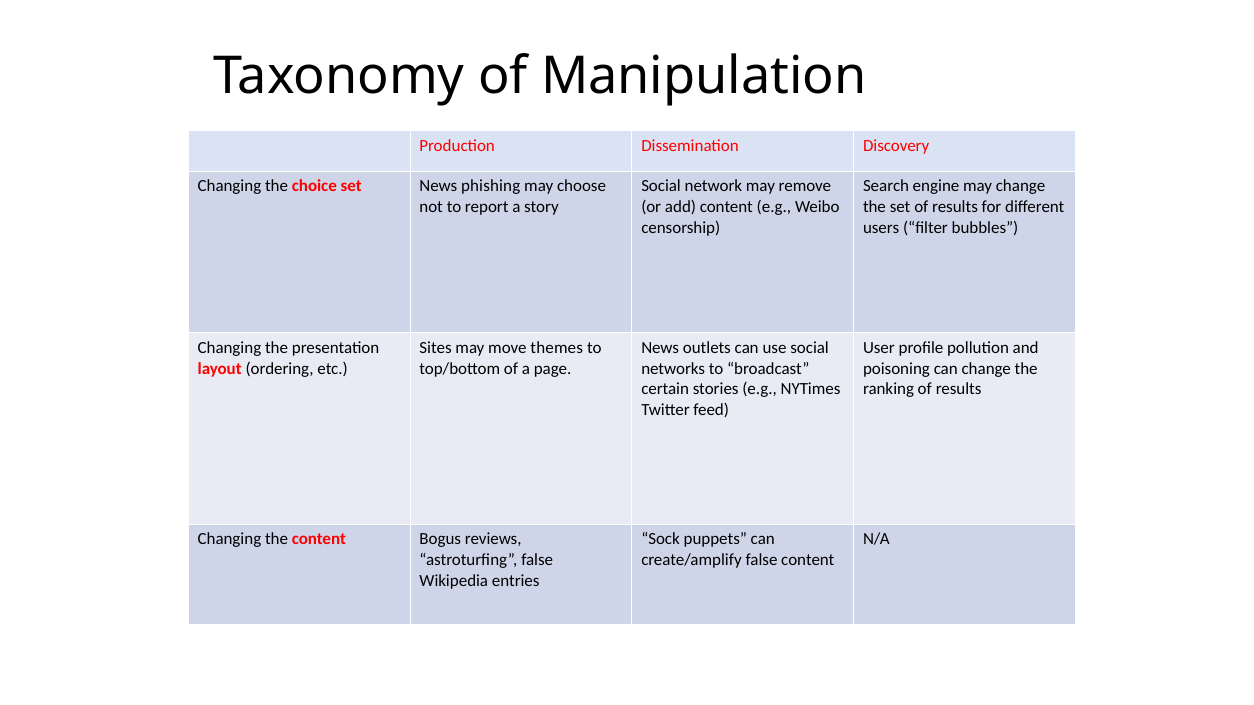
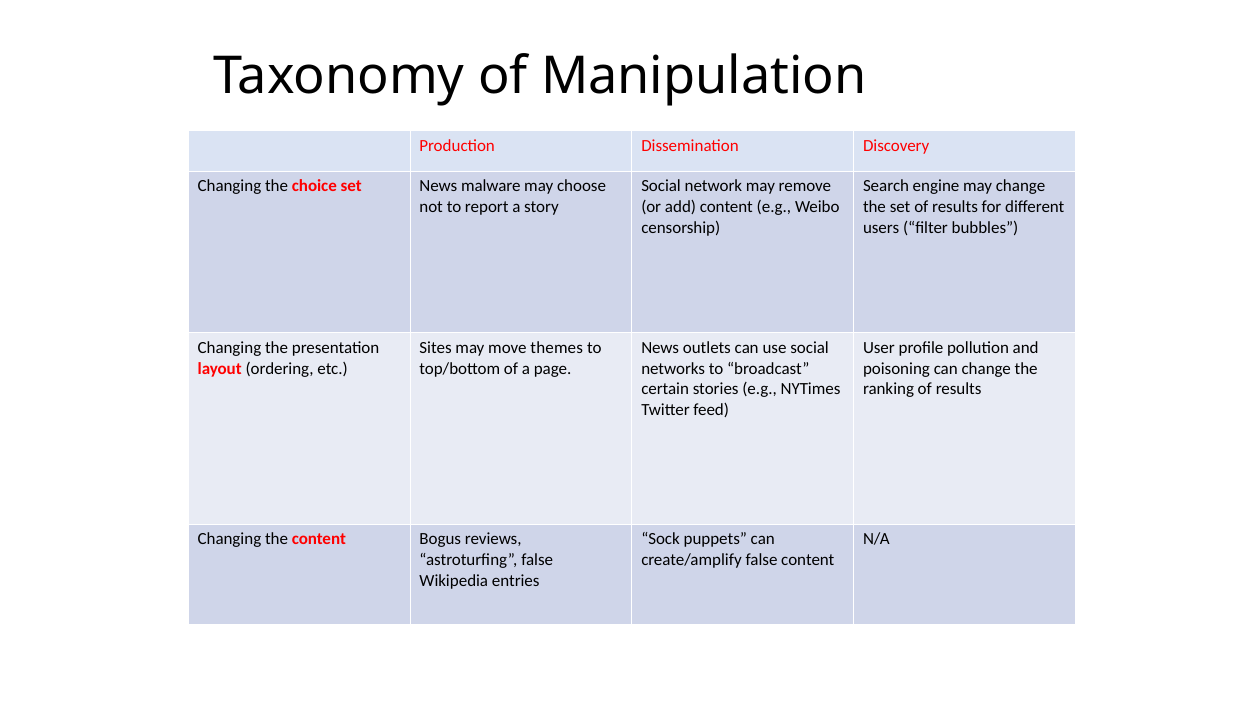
phishing: phishing -> malware (491, 186)
